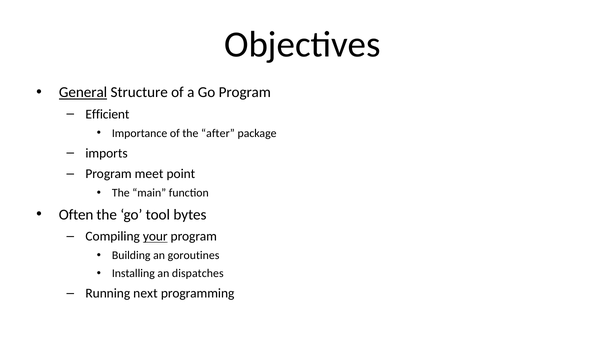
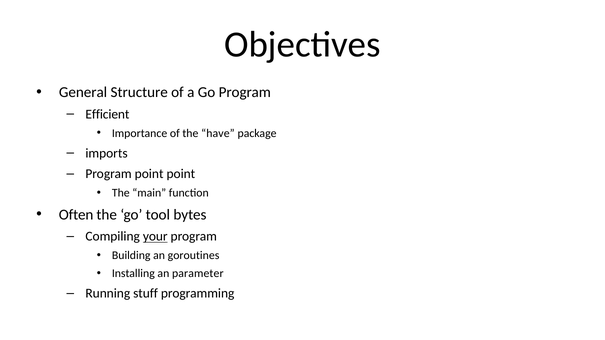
General underline: present -> none (83, 93)
after: after -> have (218, 133)
Program meet: meet -> point (149, 174)
dispatches: dispatches -> parameter (198, 274)
next: next -> stuff (146, 294)
